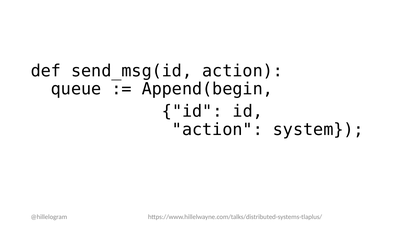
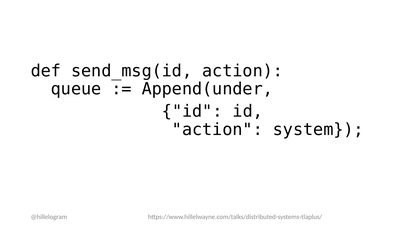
Append(begin: Append(begin -> Append(under (207, 89)
